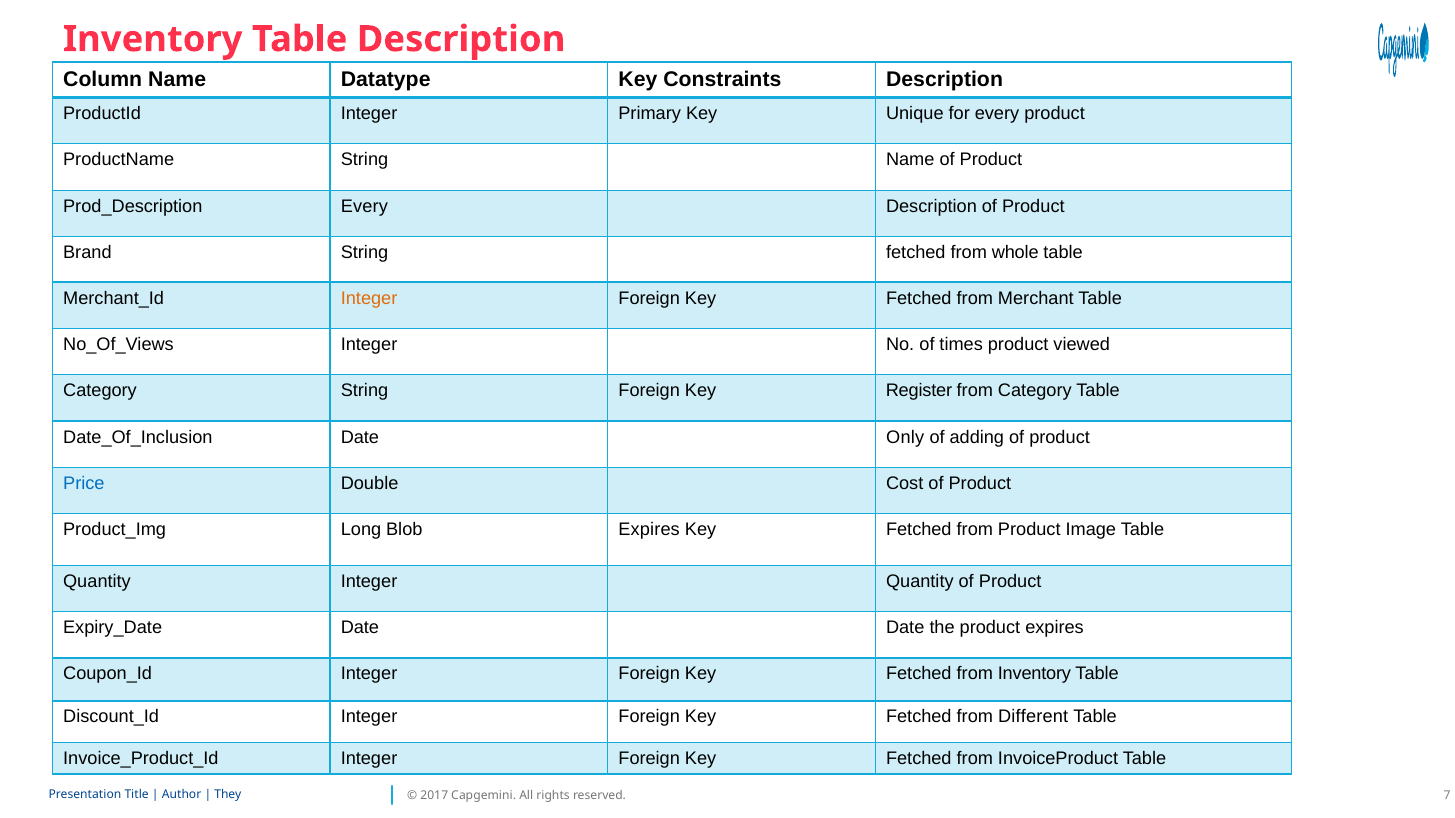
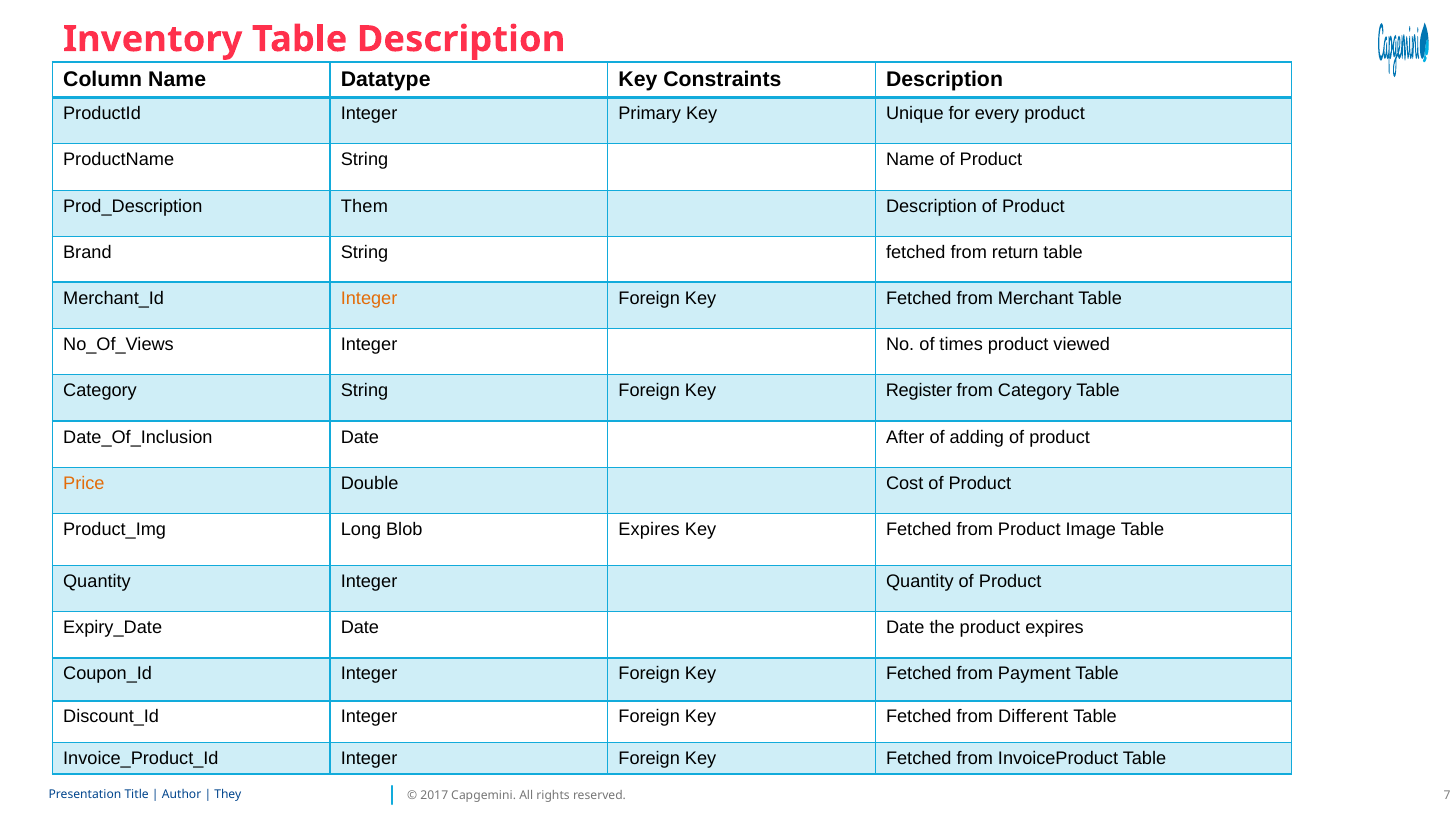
Every: Every -> Them (364, 206)
whole: whole -> return (1015, 253)
Only: Only -> After (905, 437)
Price colour: blue -> orange (84, 484)
from Inventory: Inventory -> Payment (1034, 674)
